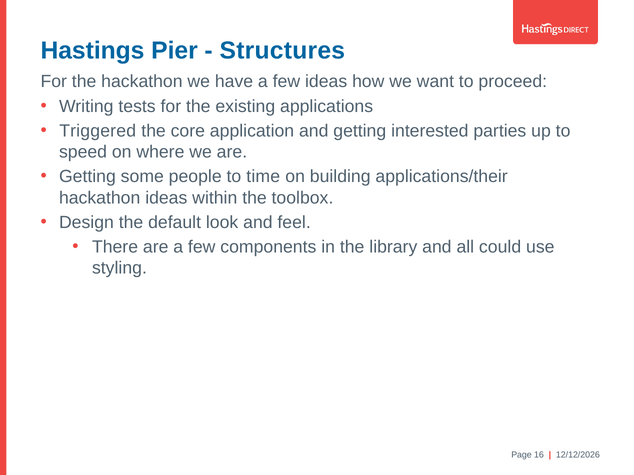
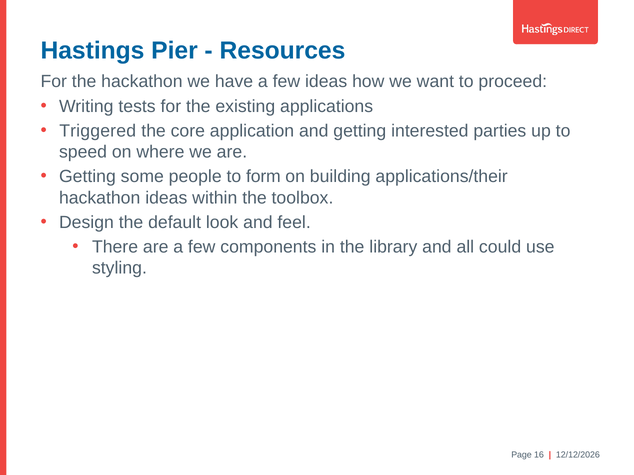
Structures: Structures -> Resources (282, 51)
time: time -> form (263, 177)
